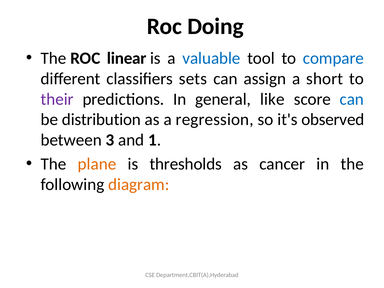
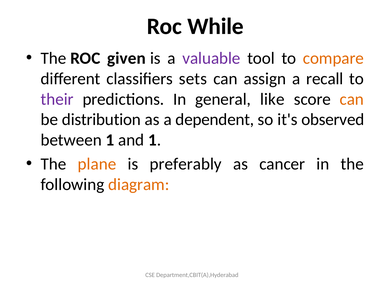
Doing: Doing -> While (216, 26)
linear: linear -> given (127, 58)
valuable colour: blue -> purple (211, 58)
compare colour: blue -> orange (333, 58)
short: short -> recall (325, 79)
can colour: blue -> orange (352, 99)
regression: regression -> dependent (215, 120)
between 3: 3 -> 1 (110, 140)
thresholds: thresholds -> preferably (186, 164)
